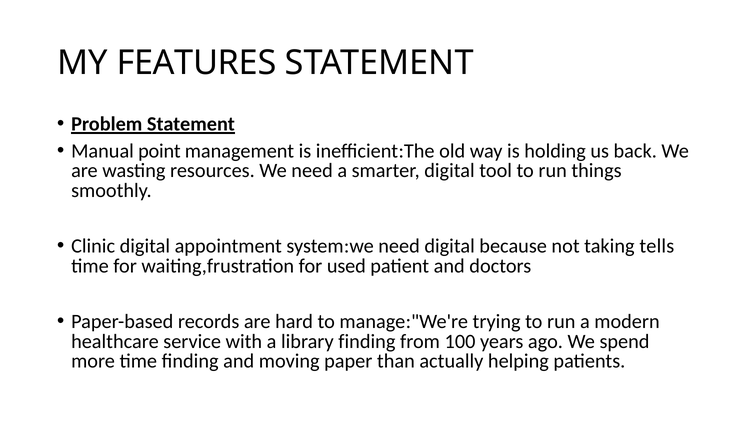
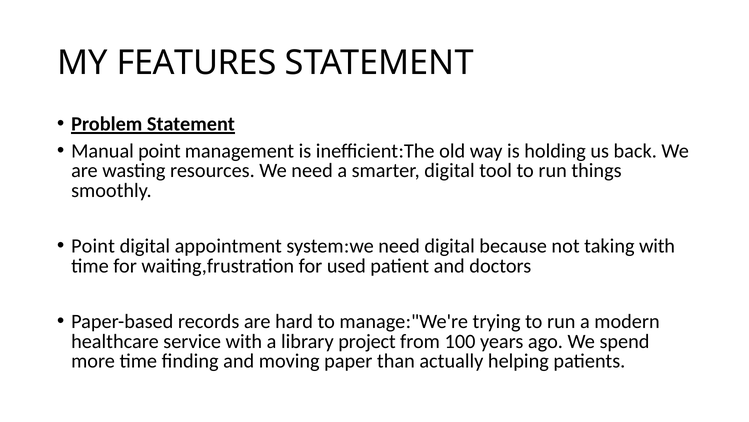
Clinic: Clinic -> Point (93, 246)
taking tells: tells -> with (657, 246)
library finding: finding -> project (367, 341)
